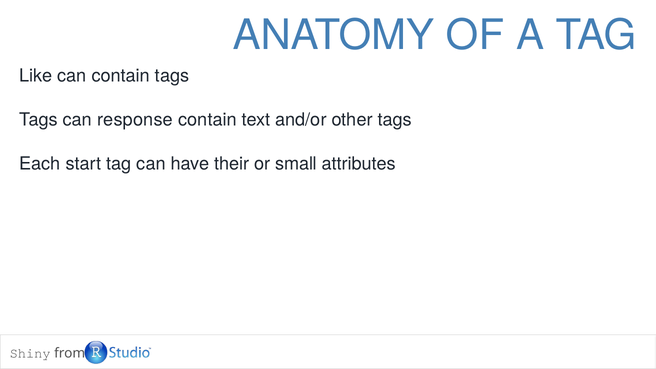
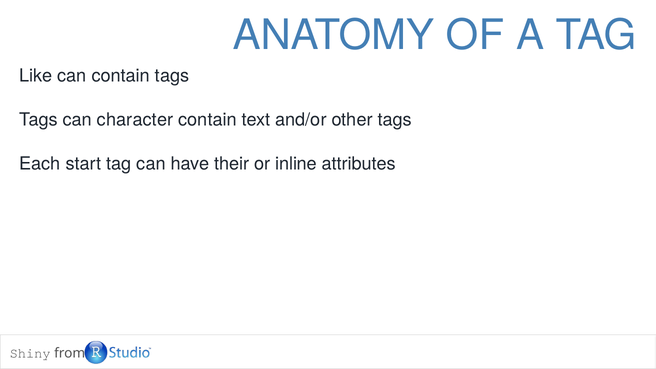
response: response -> character (135, 120)
small: small -> inline (296, 164)
